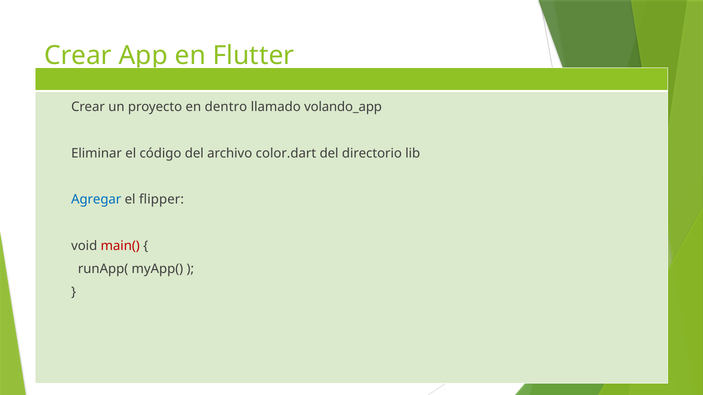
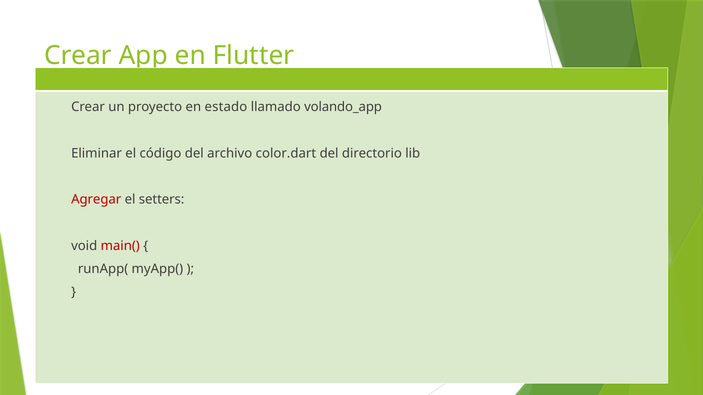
dentro: dentro -> estado (226, 107)
Agregar colour: blue -> red (96, 200)
flipper: flipper -> setters (162, 200)
